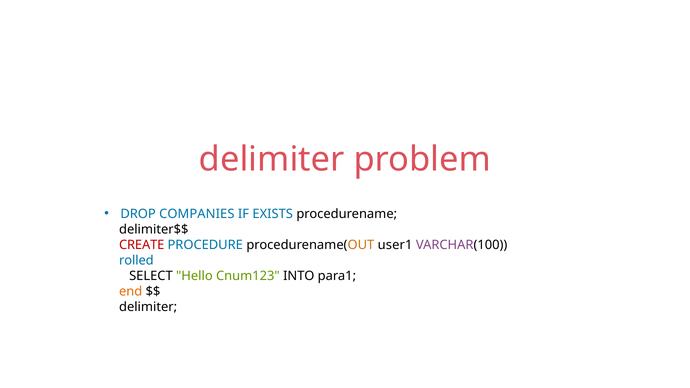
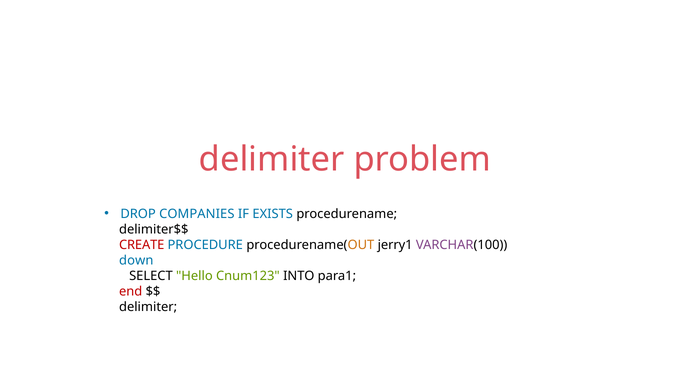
user1: user1 -> jerry1 (395, 245)
rolled: rolled -> down (136, 260)
end colour: orange -> red (131, 291)
